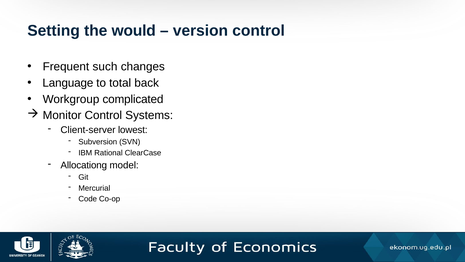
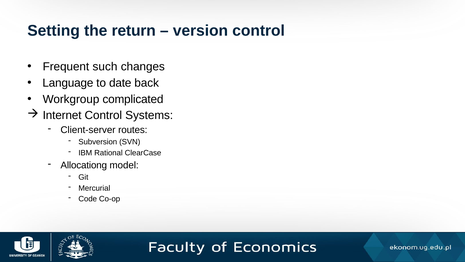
would: would -> return (134, 31)
total: total -> date (120, 83)
Monitor: Monitor -> Internet (62, 115)
lowest: lowest -> routes (133, 130)
